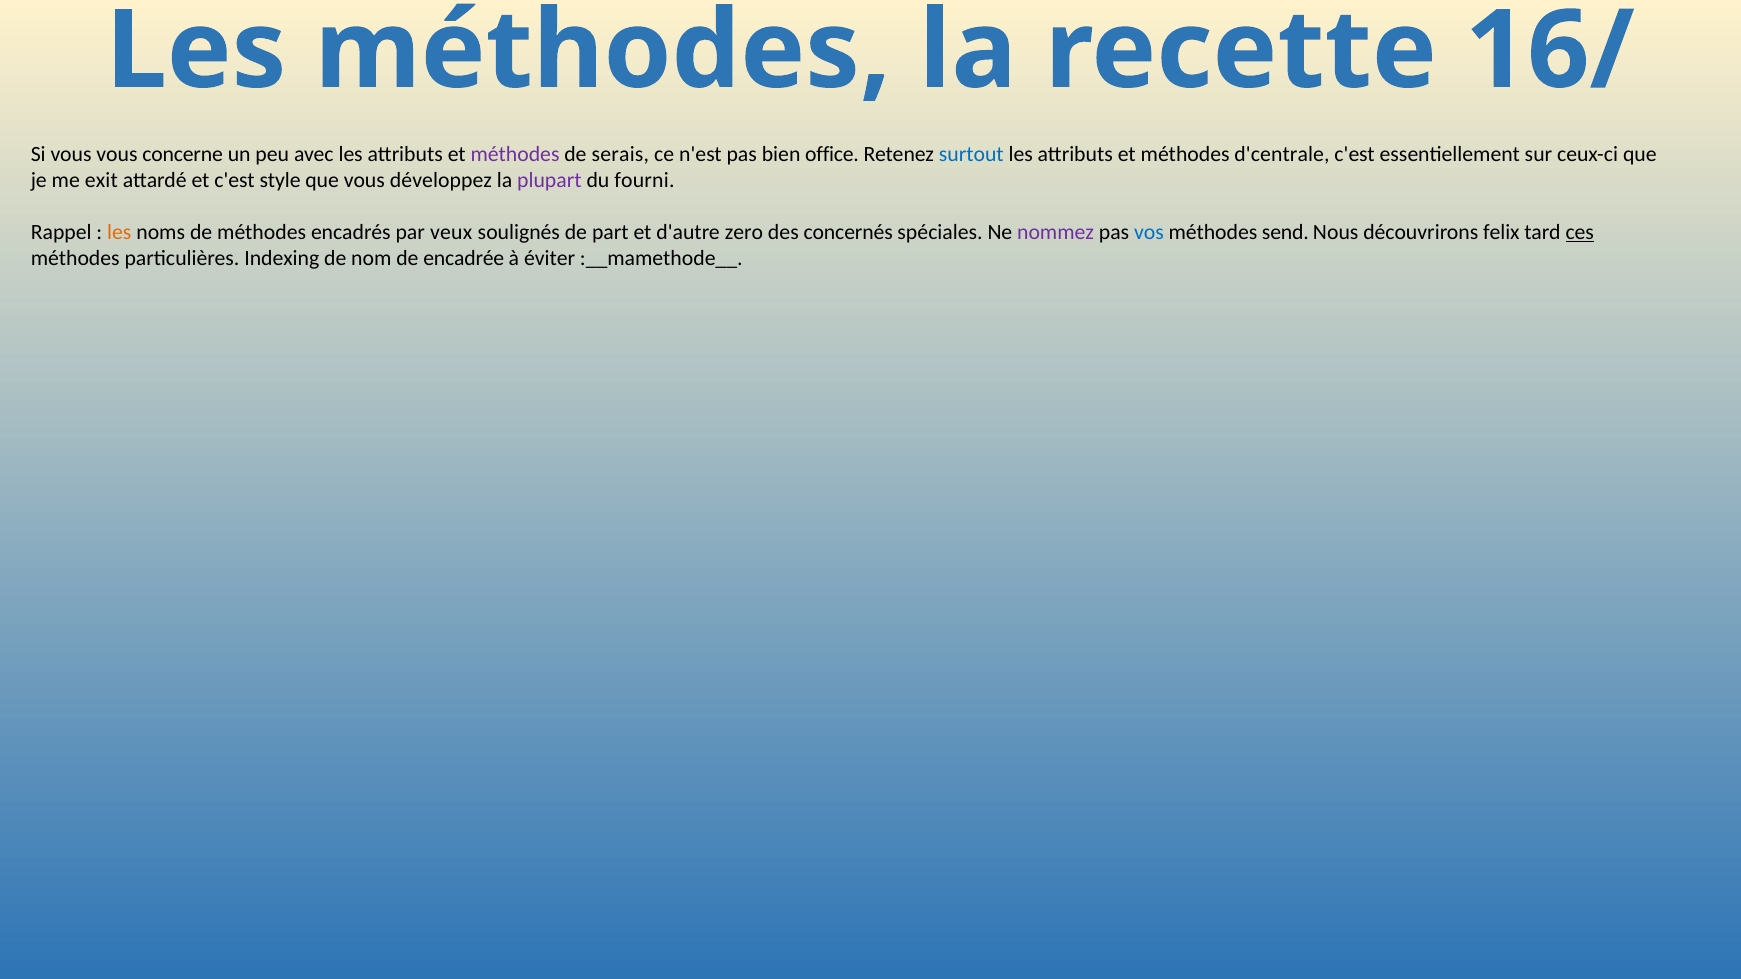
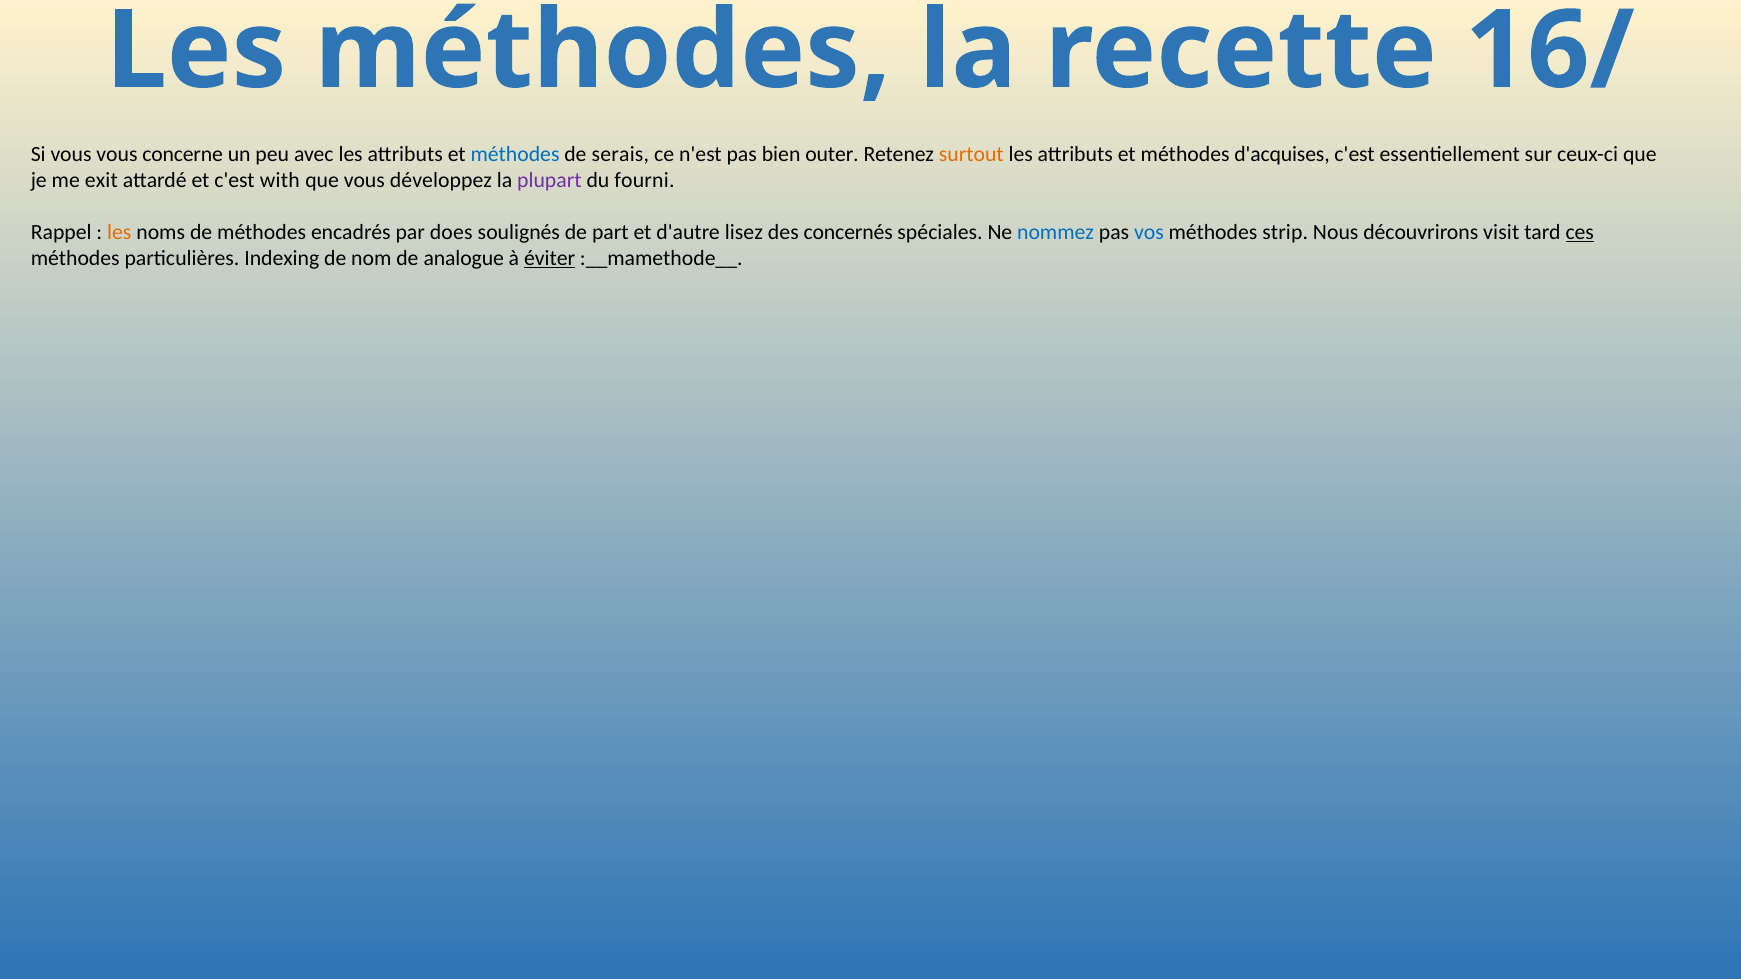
méthodes colour: purple -> blue (515, 154)
office: office -> outer (832, 154)
surtout colour: blue -> orange (971, 154)
d'centrale: d'centrale -> d'acquises (1282, 154)
style: style -> with (280, 180)
veux: veux -> does (451, 232)
zero: zero -> lisez (744, 232)
nommez colour: purple -> blue (1056, 232)
send: send -> strip (1285, 232)
felix: felix -> visit (1501, 232)
encadrée: encadrée -> analogue (464, 258)
éviter underline: none -> present (550, 258)
